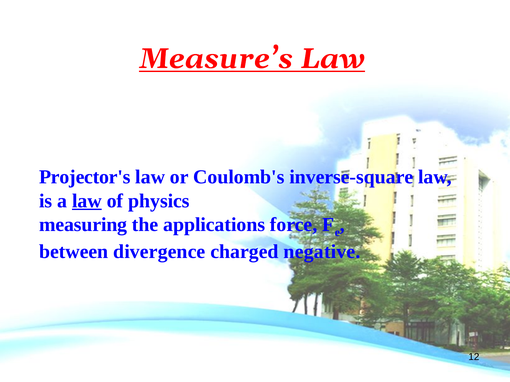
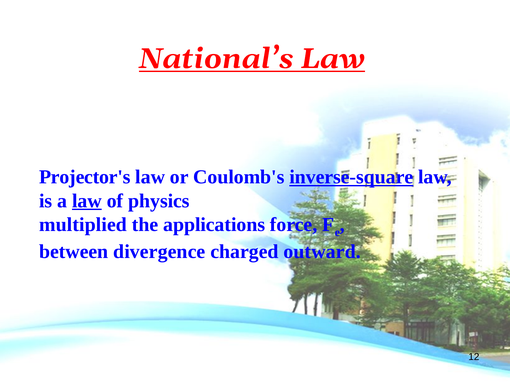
Measure’s: Measure’s -> National’s (216, 59)
inverse-square underline: none -> present (351, 177)
measuring: measuring -> multiplied (83, 225)
negative: negative -> outward (322, 252)
